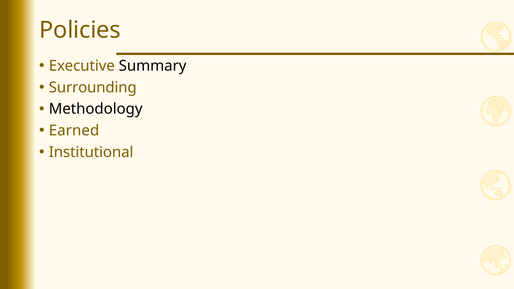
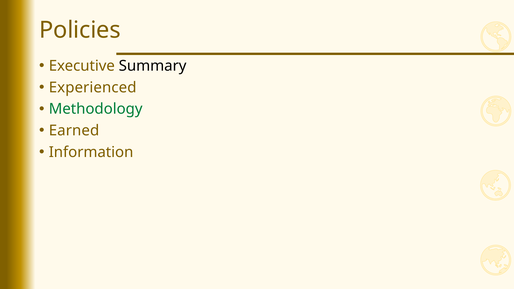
Surrounding: Surrounding -> Experienced (93, 88)
Methodology colour: black -> green (96, 109)
Institutional: Institutional -> Information (91, 152)
